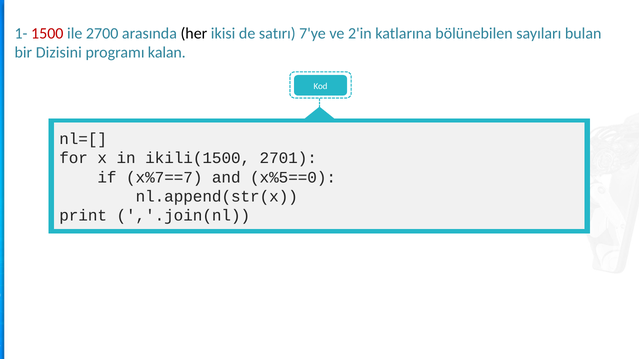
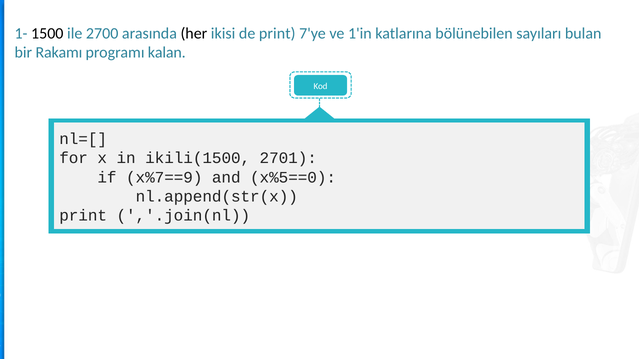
1500 colour: red -> black (47, 33)
de satırı: satırı -> print (277, 33)
2'in: 2'in -> 1'in (360, 33)
Dizisini: Dizisini -> Rakamı (59, 53)
x%7==7: x%7==7 -> x%7==9 (164, 178)
